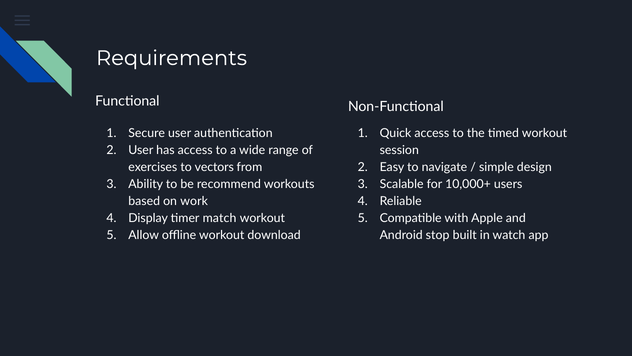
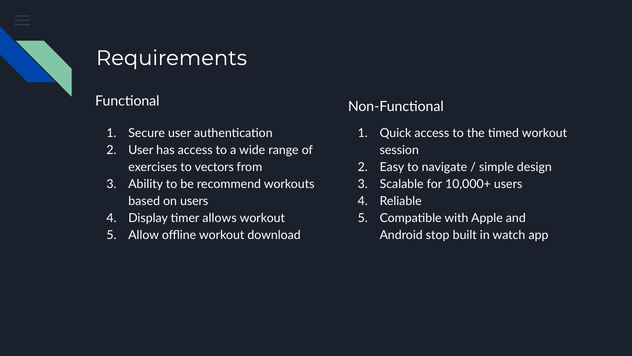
on work: work -> users (194, 201)
match: match -> allows (220, 218)
